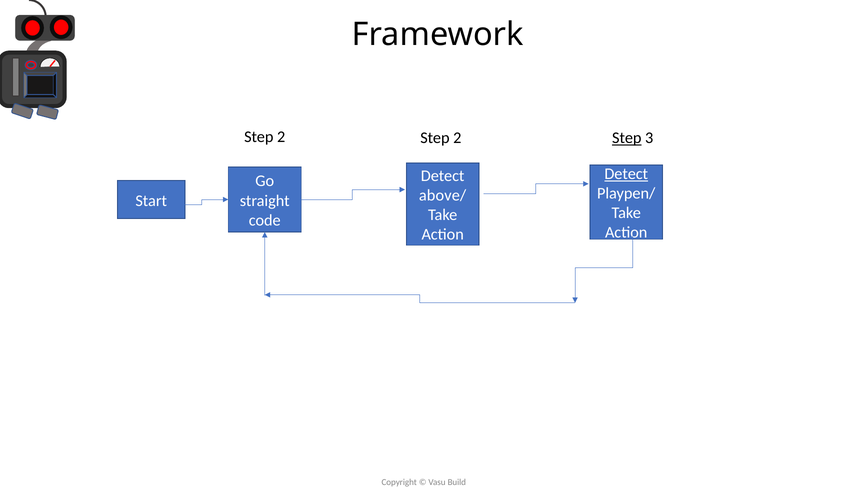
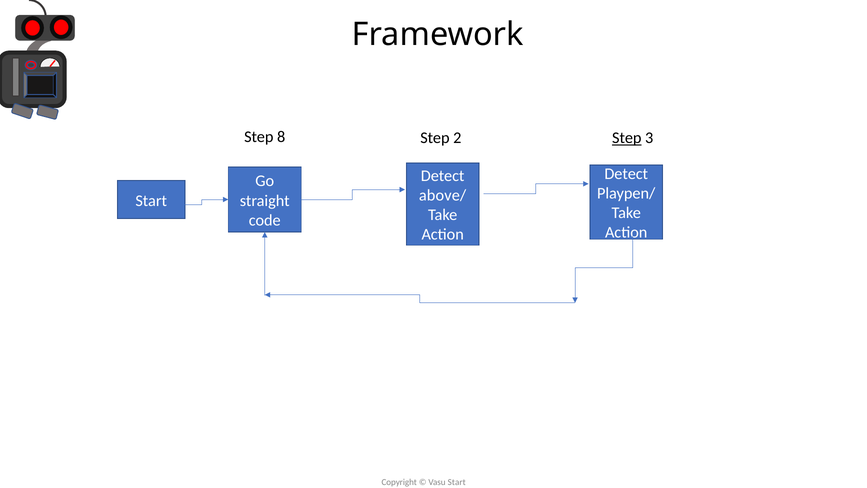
2: 2 -> 8 (281, 137)
Detect underline: present -> none (626, 174)
Vasu Build: Build -> Start (457, 482)
